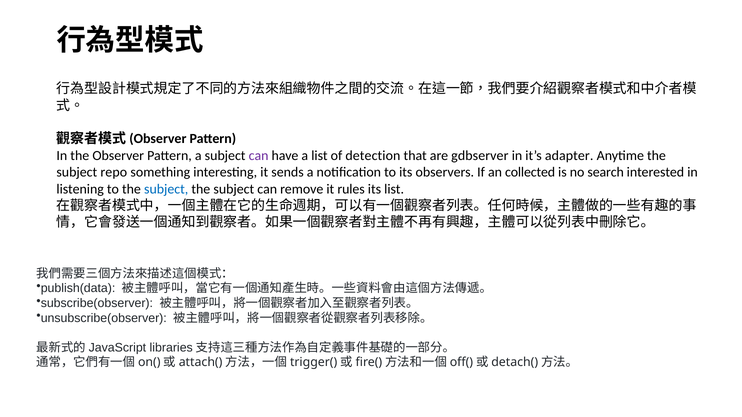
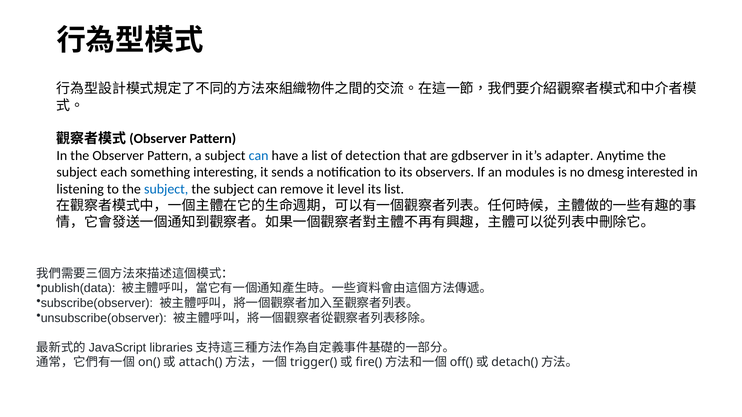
can colour: purple -> blue (259, 156)
repo: repo -> each (114, 172)
collected: collected -> modules (530, 172)
search: search -> dmesg (606, 172)
rules: rules -> level (351, 189)
